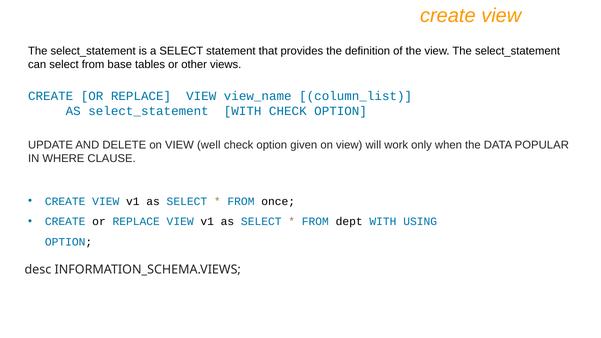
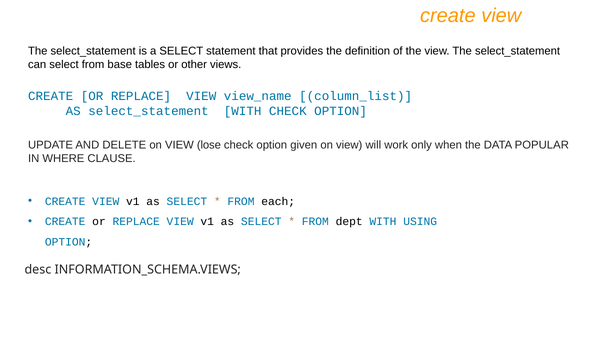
well: well -> lose (209, 145)
once: once -> each (278, 201)
